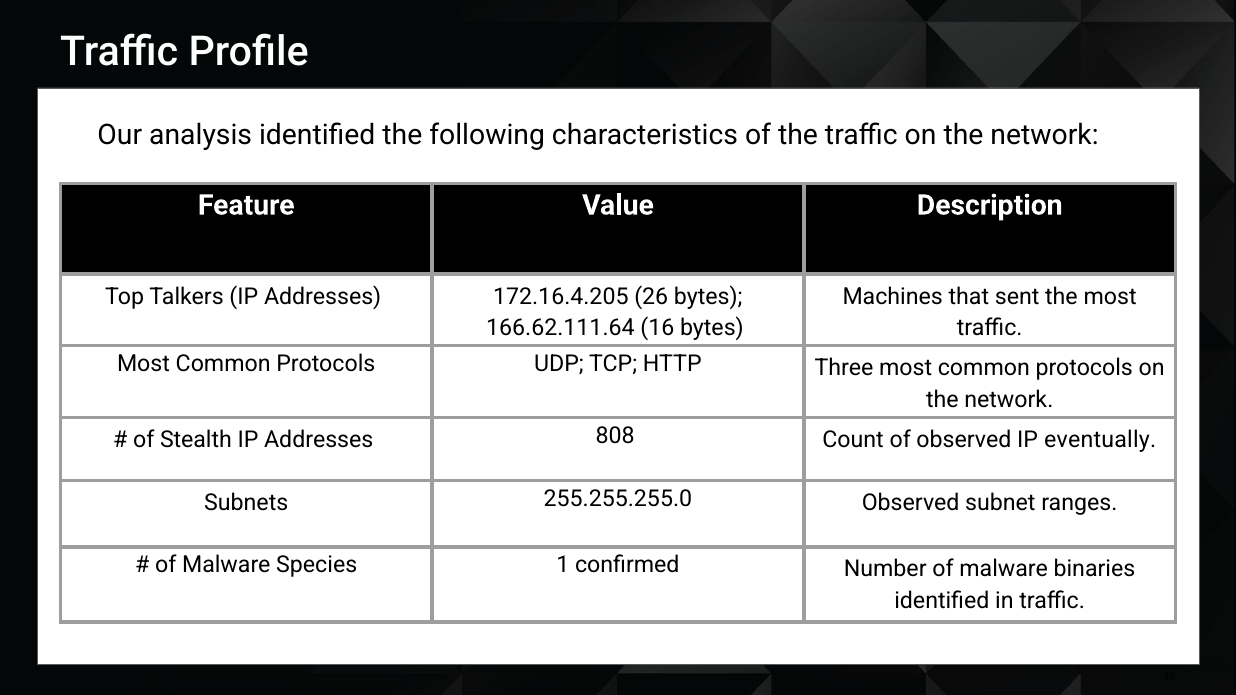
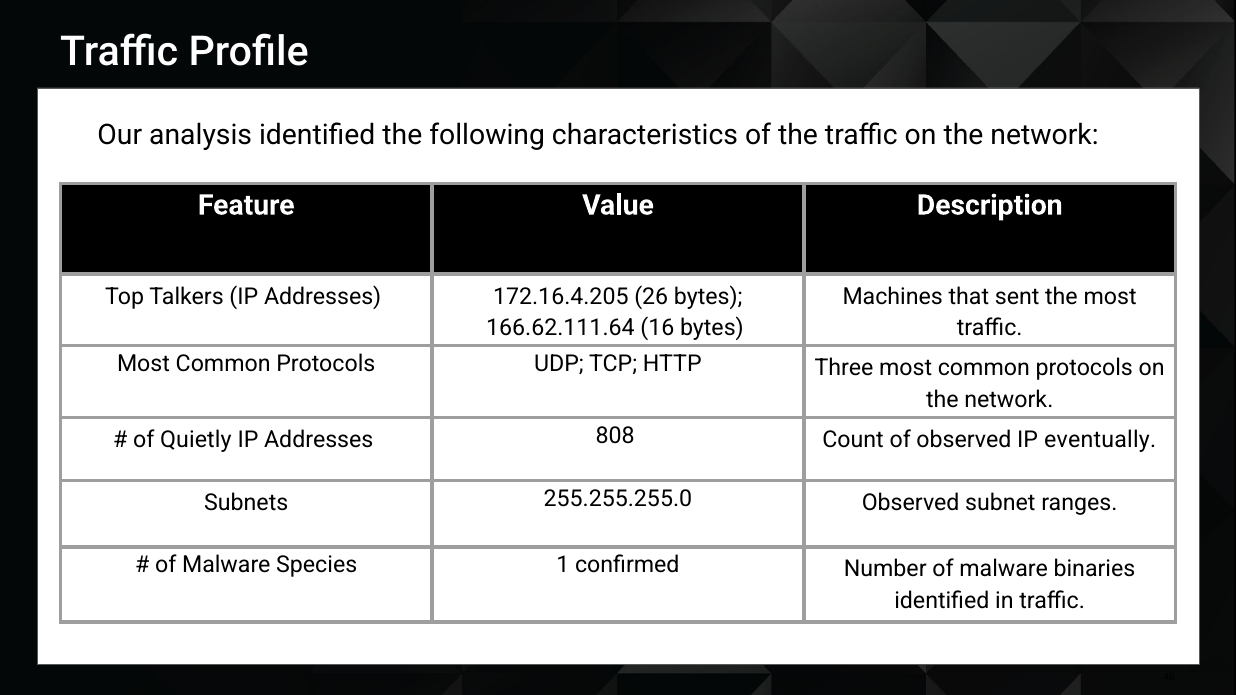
Stealth: Stealth -> Quietly (196, 440)
